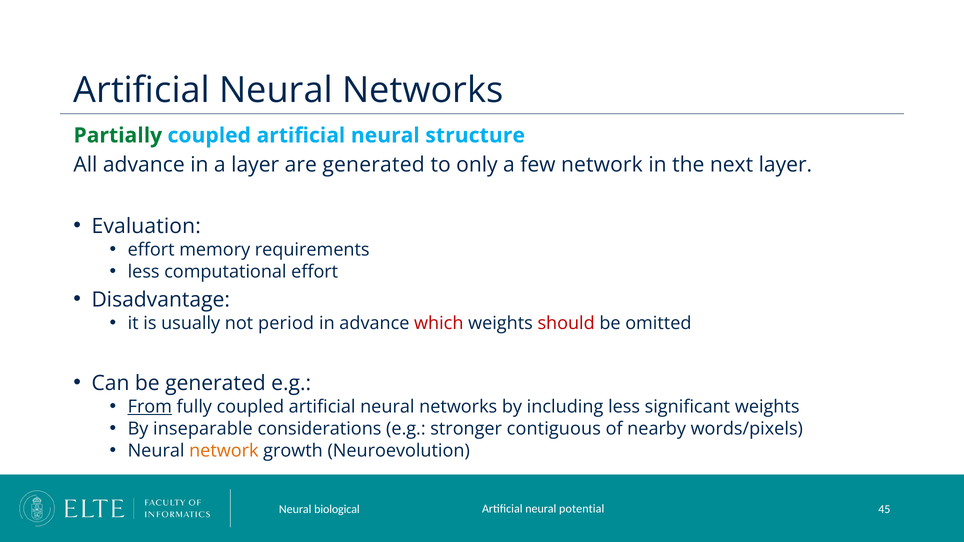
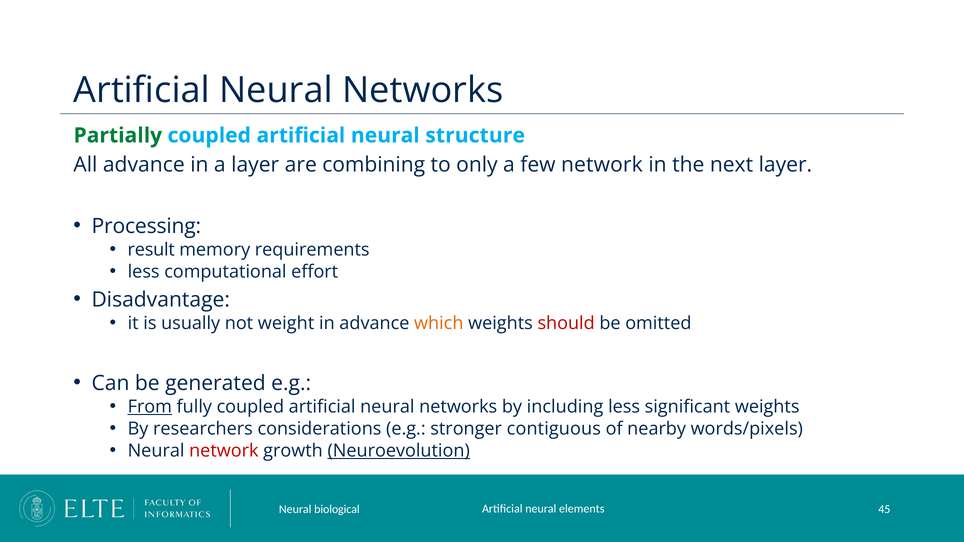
are generated: generated -> combining (374, 165)
Evaluation: Evaluation -> Processing (146, 226)
effort: effort -> result (151, 250)
period: period -> weight (286, 324)
which colour: red -> orange (439, 324)
inseparable: inseparable -> researchers (203, 429)
network colour: orange -> red (224, 451)
Neuroevolution underline: none -> present (399, 451)
potential: potential -> elements (582, 509)
